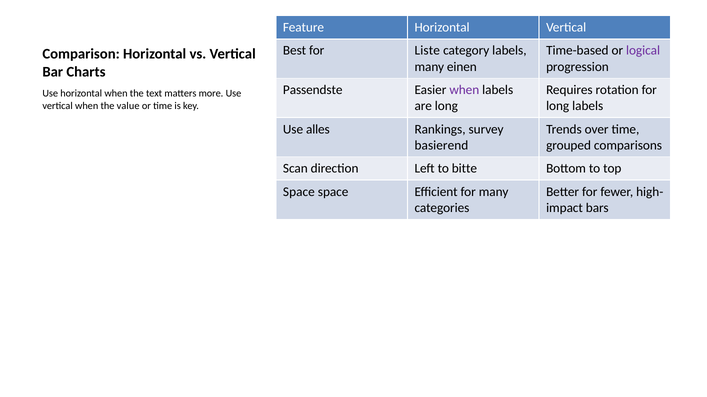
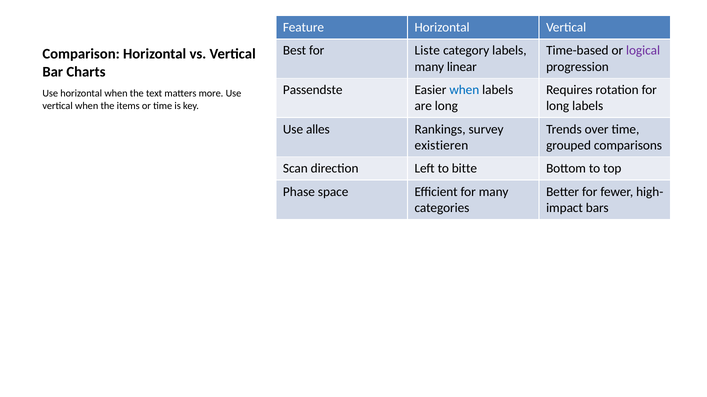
einen: einen -> linear (462, 67)
when colour: purple -> blue (464, 90)
value: value -> items (128, 106)
basierend: basierend -> existieren (441, 146)
Space: Space -> Phase (299, 192)
